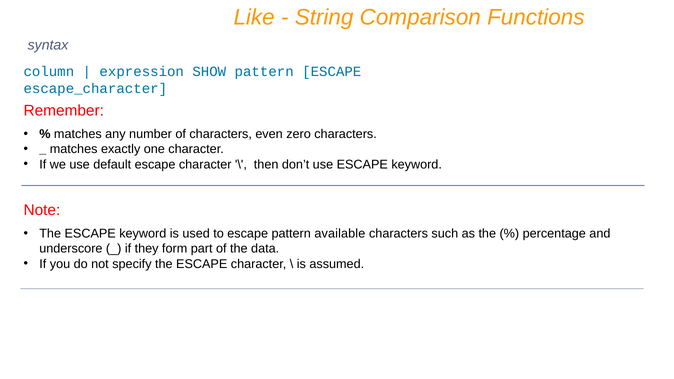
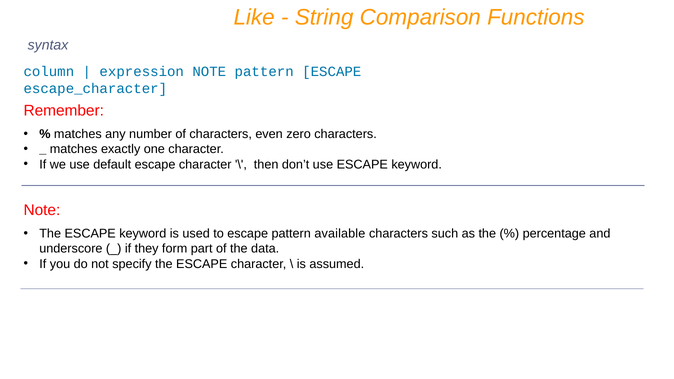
expression SHOW: SHOW -> NOTE (209, 72)
